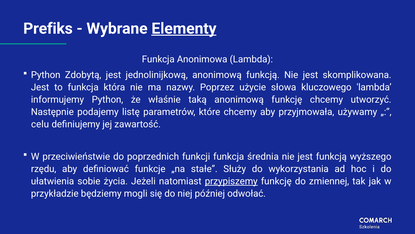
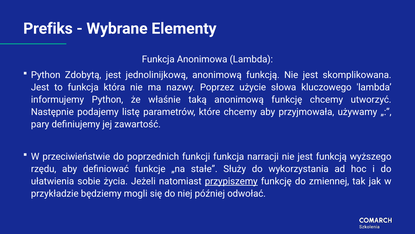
Elementy underline: present -> none (184, 28)
celu: celu -> pary (40, 124)
średnia: średnia -> narracji (263, 156)
